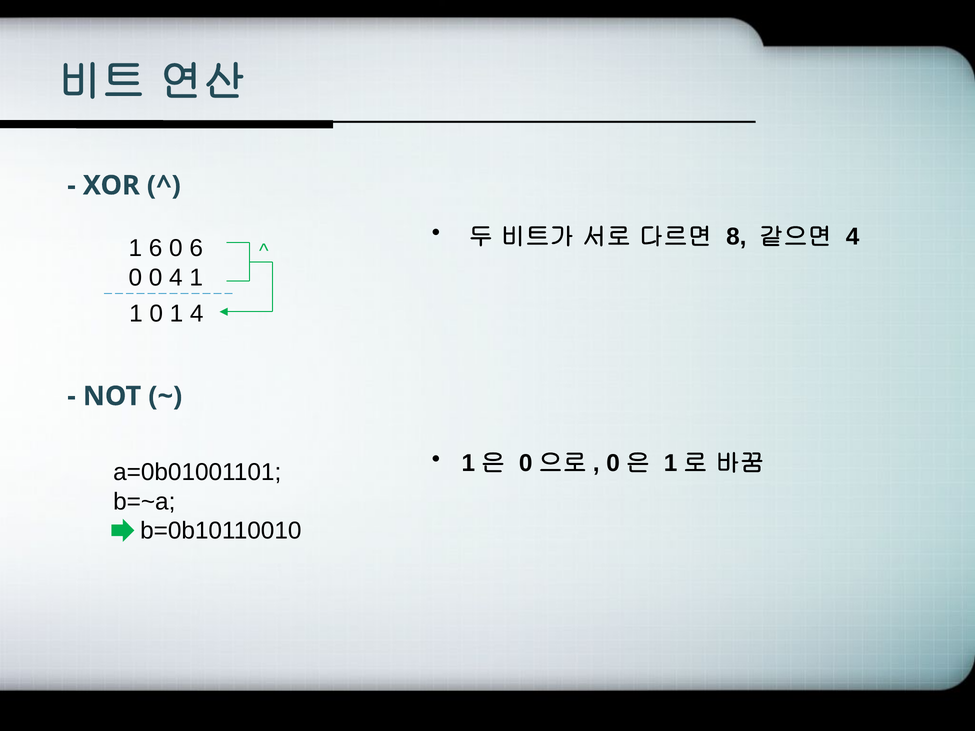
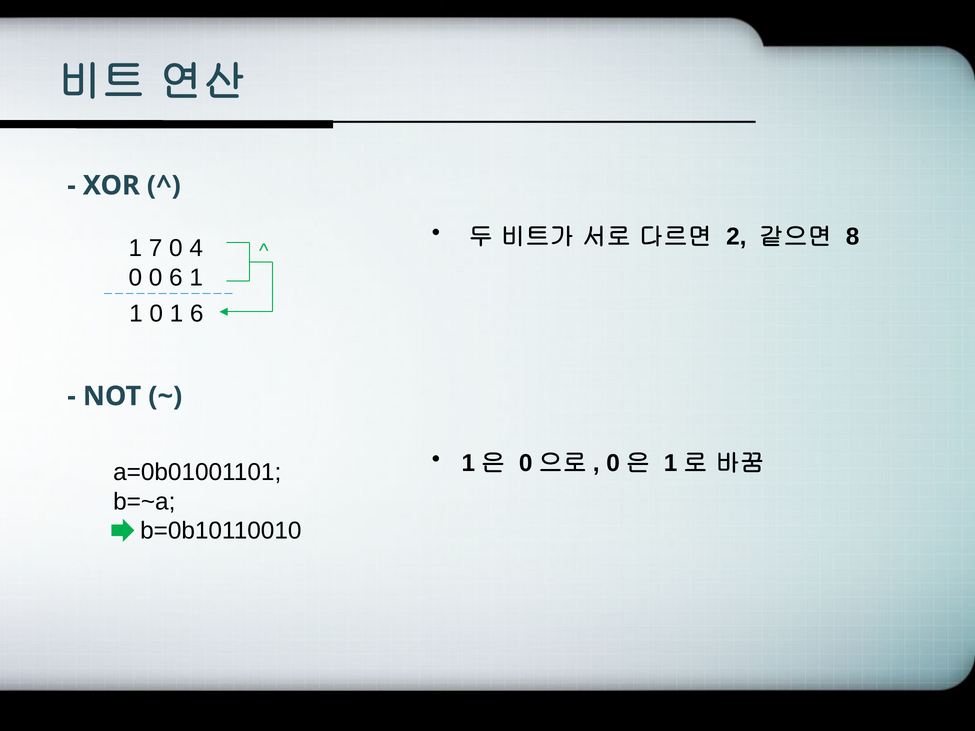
8: 8 -> 2 (736, 237)
4: 4 -> 8 (853, 237)
1 6: 6 -> 7 (156, 249)
0 6: 6 -> 4 (196, 249)
0 4: 4 -> 6 (176, 278)
1 4: 4 -> 6 (197, 314)
